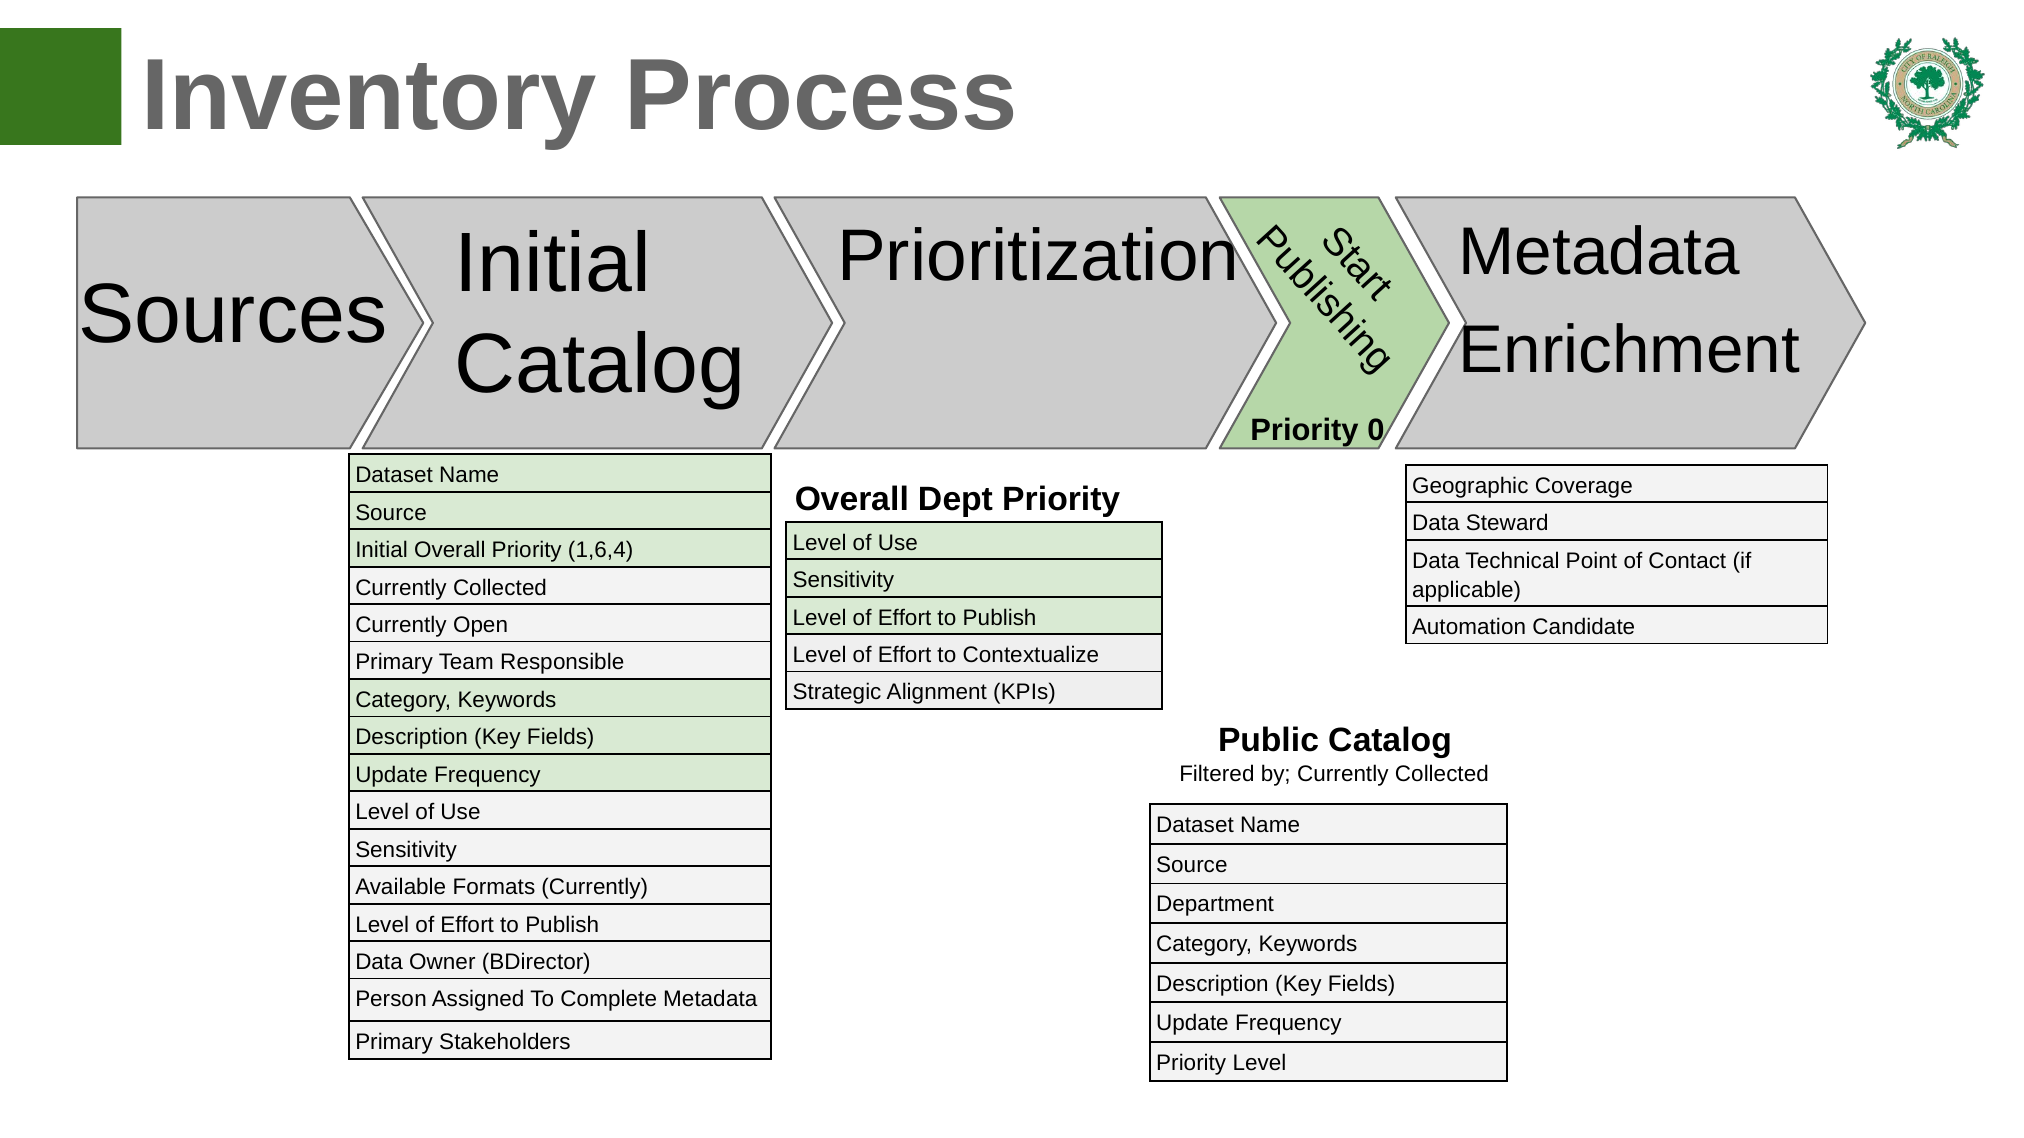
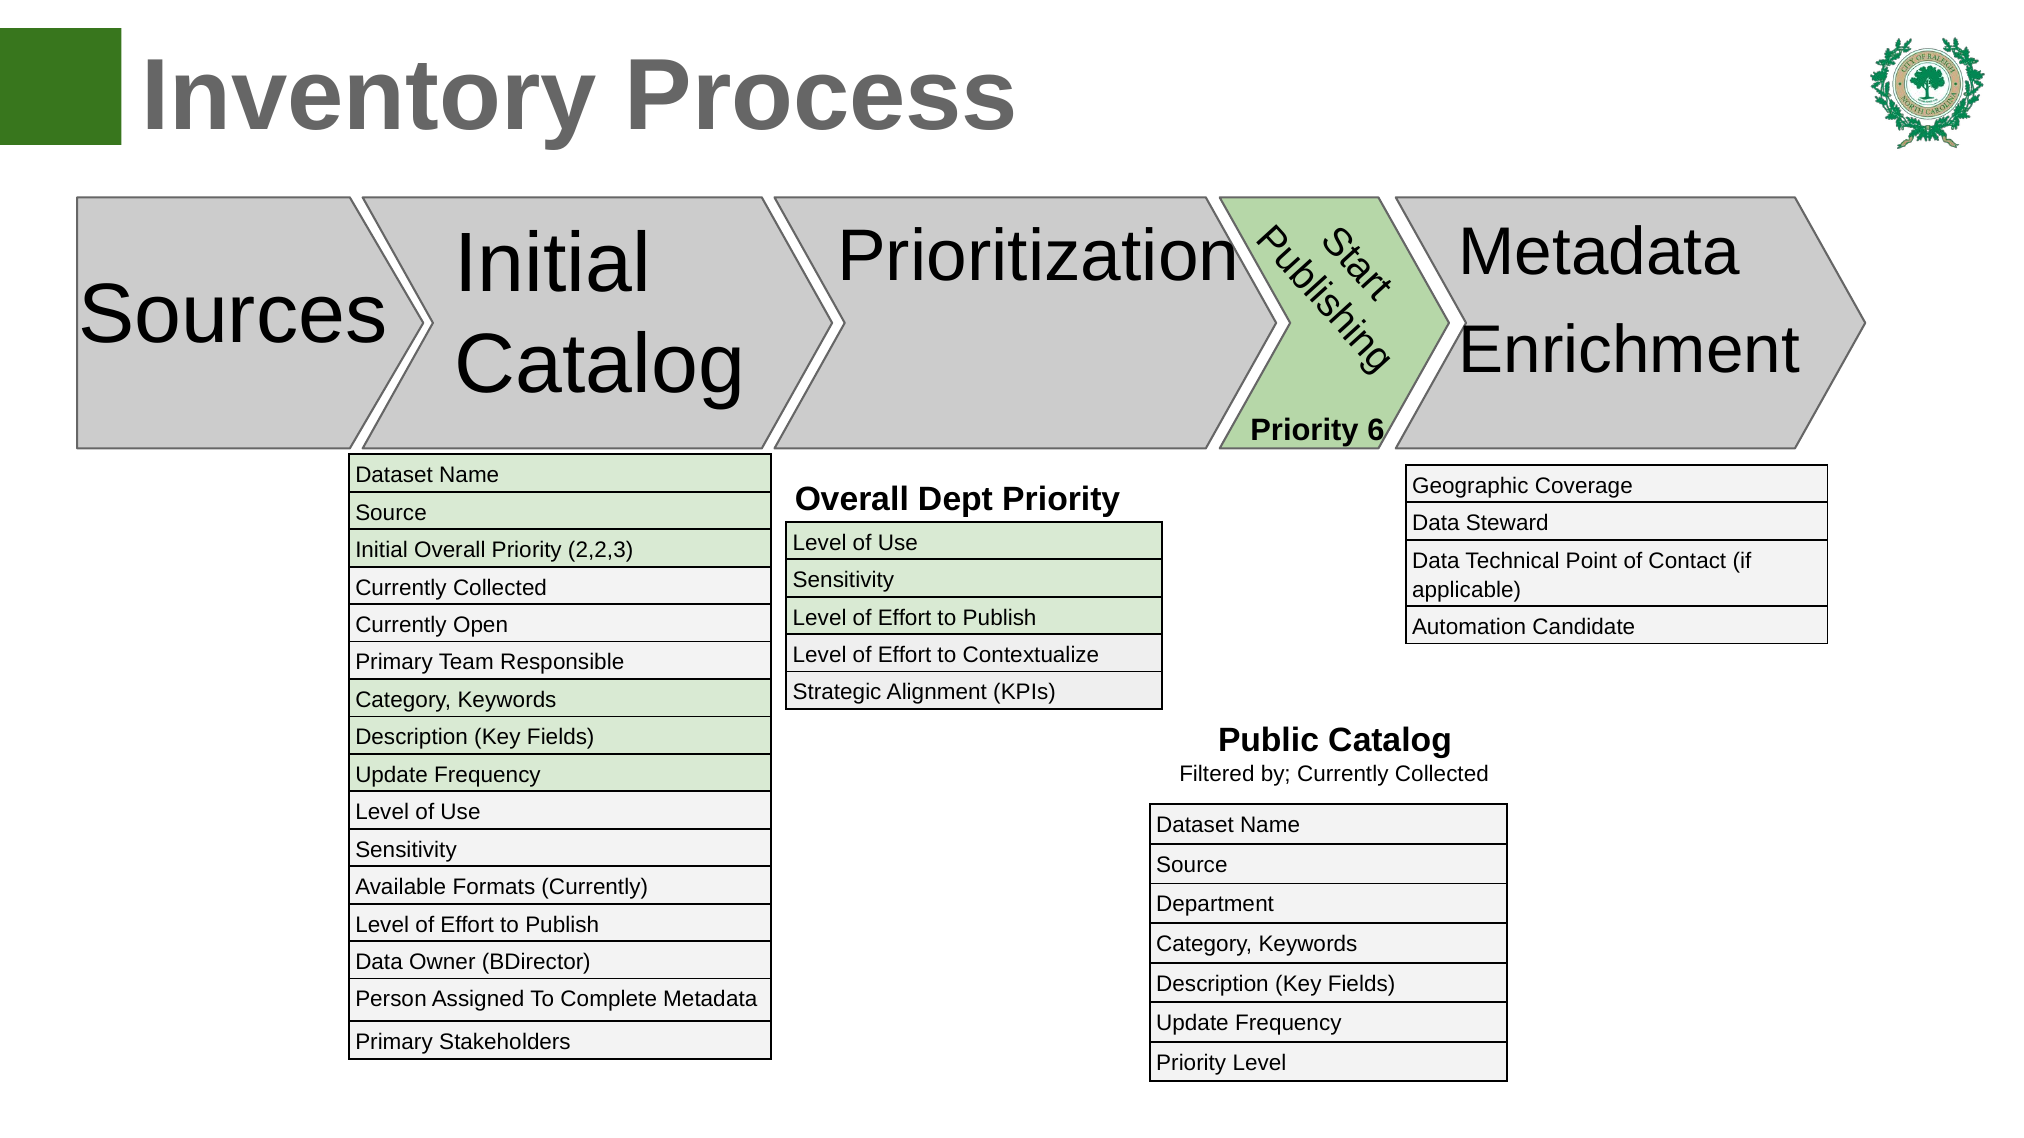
0: 0 -> 6 (1376, 430)
1,6,4: 1,6,4 -> 2,2,3 (601, 551)
